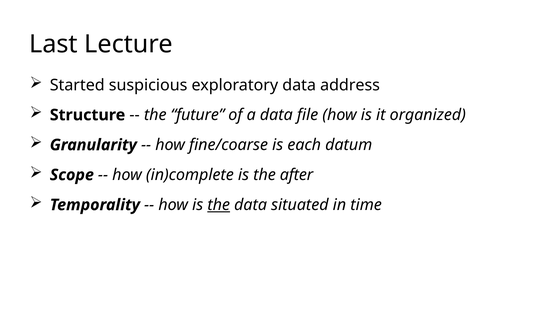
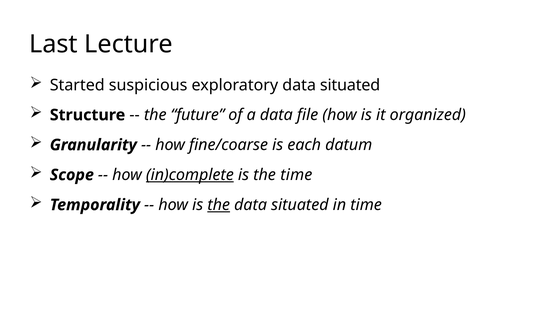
exploratory data address: address -> situated (350, 85)
in)complete underline: none -> present (190, 175)
the after: after -> time (296, 175)
